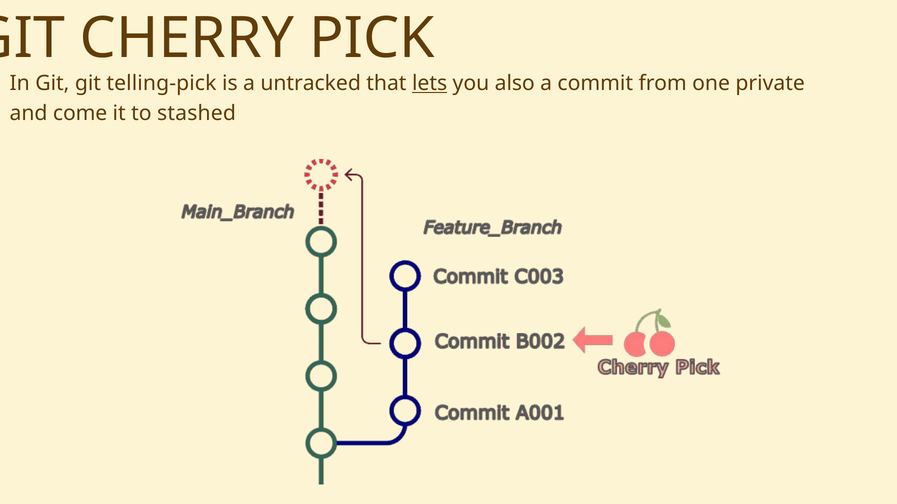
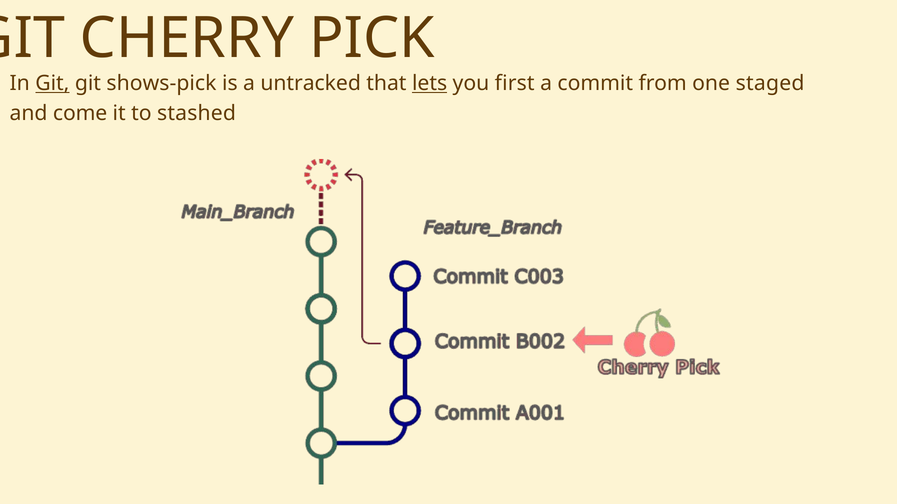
Git underline: none -> present (52, 84)
telling-pick: telling-pick -> shows-pick (161, 84)
also: also -> first (515, 84)
private: private -> staged (770, 84)
